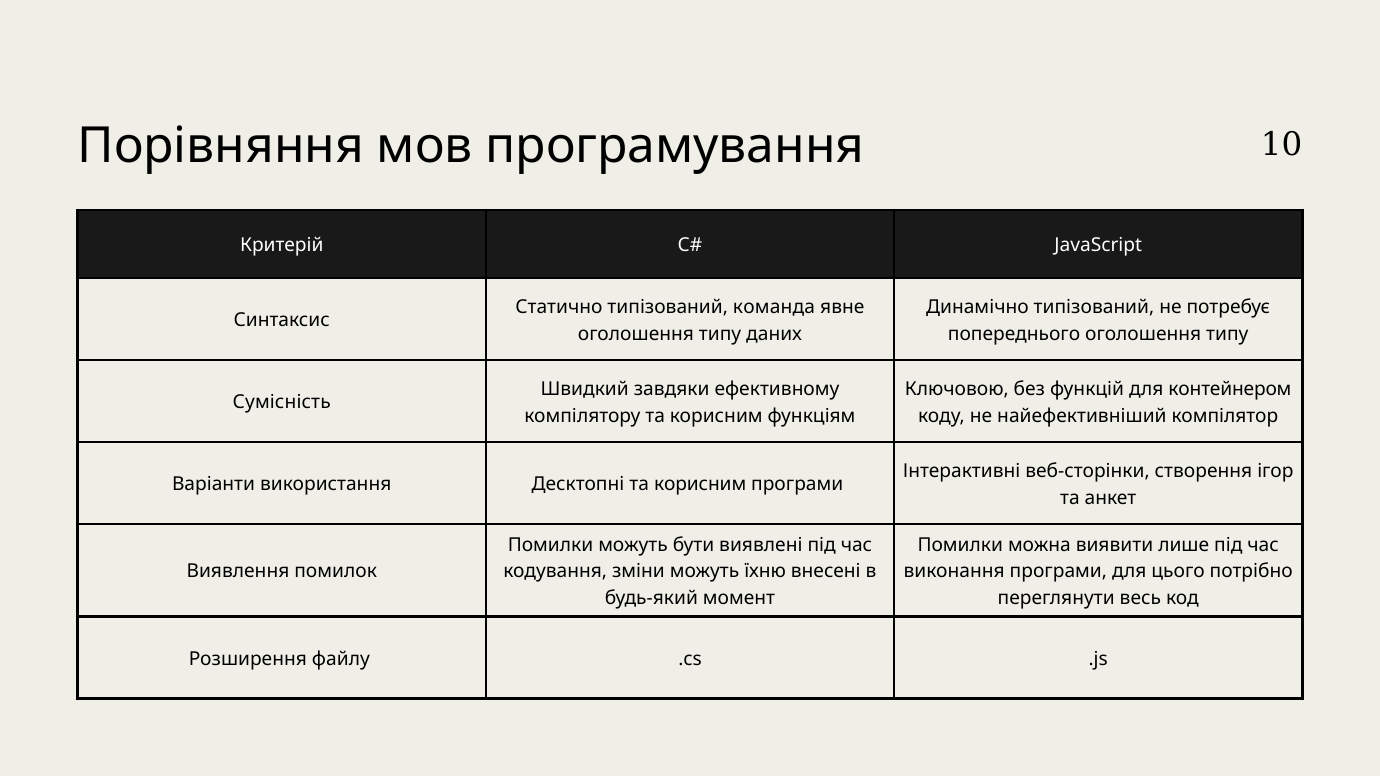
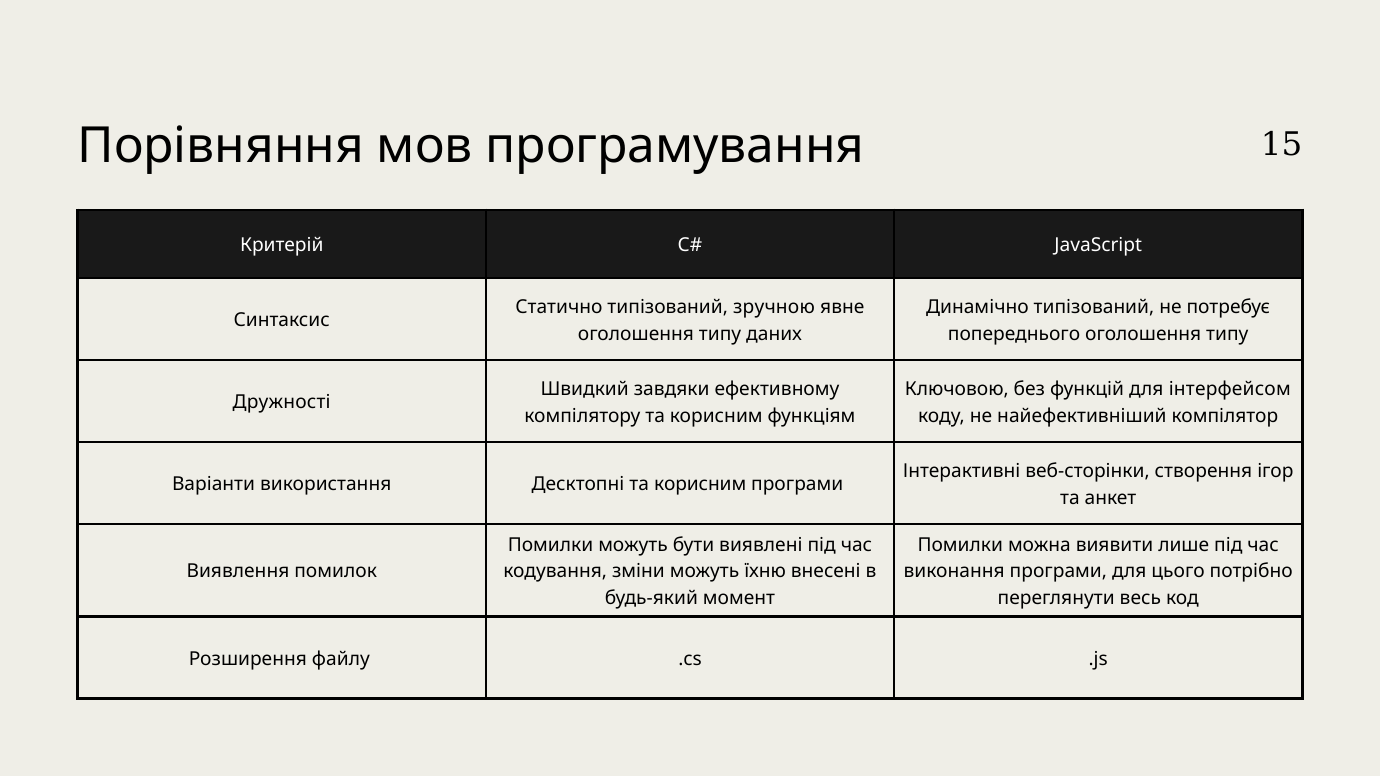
10: 10 -> 15 (1282, 145)
команда: команда -> зручною (774, 307)
контейнером: контейнером -> інтерфейсом (1230, 389)
Сумісність: Сумісність -> Дружності (282, 403)
